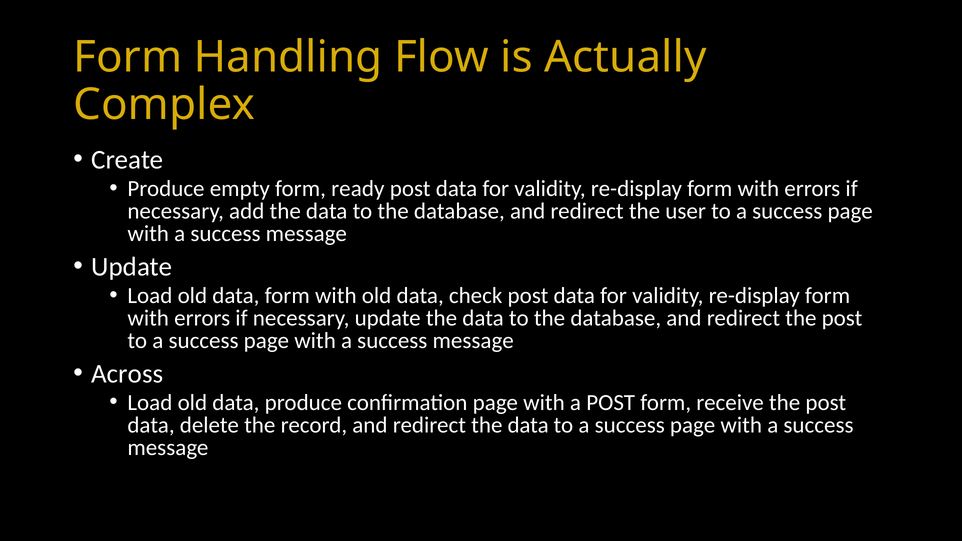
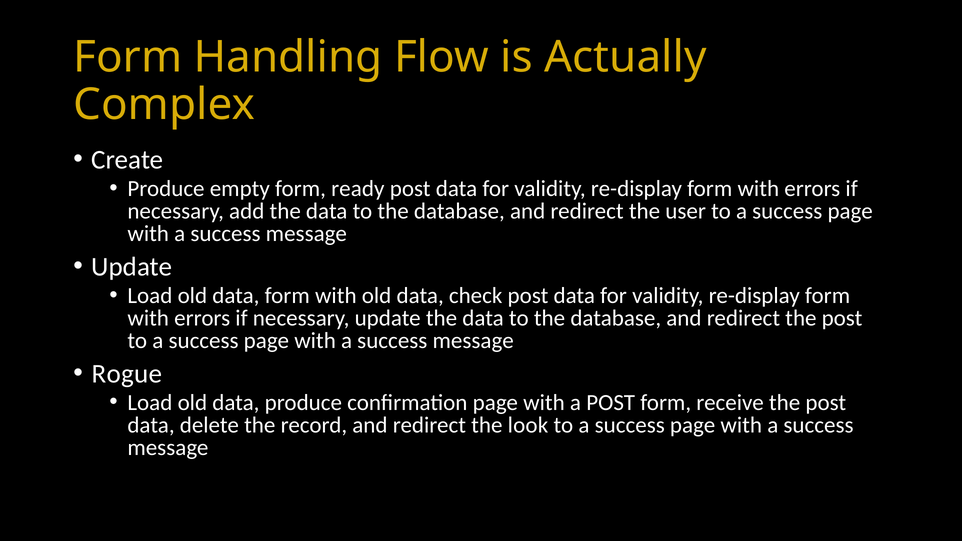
Across: Across -> Rogue (127, 374)
redirect the data: data -> look (528, 425)
